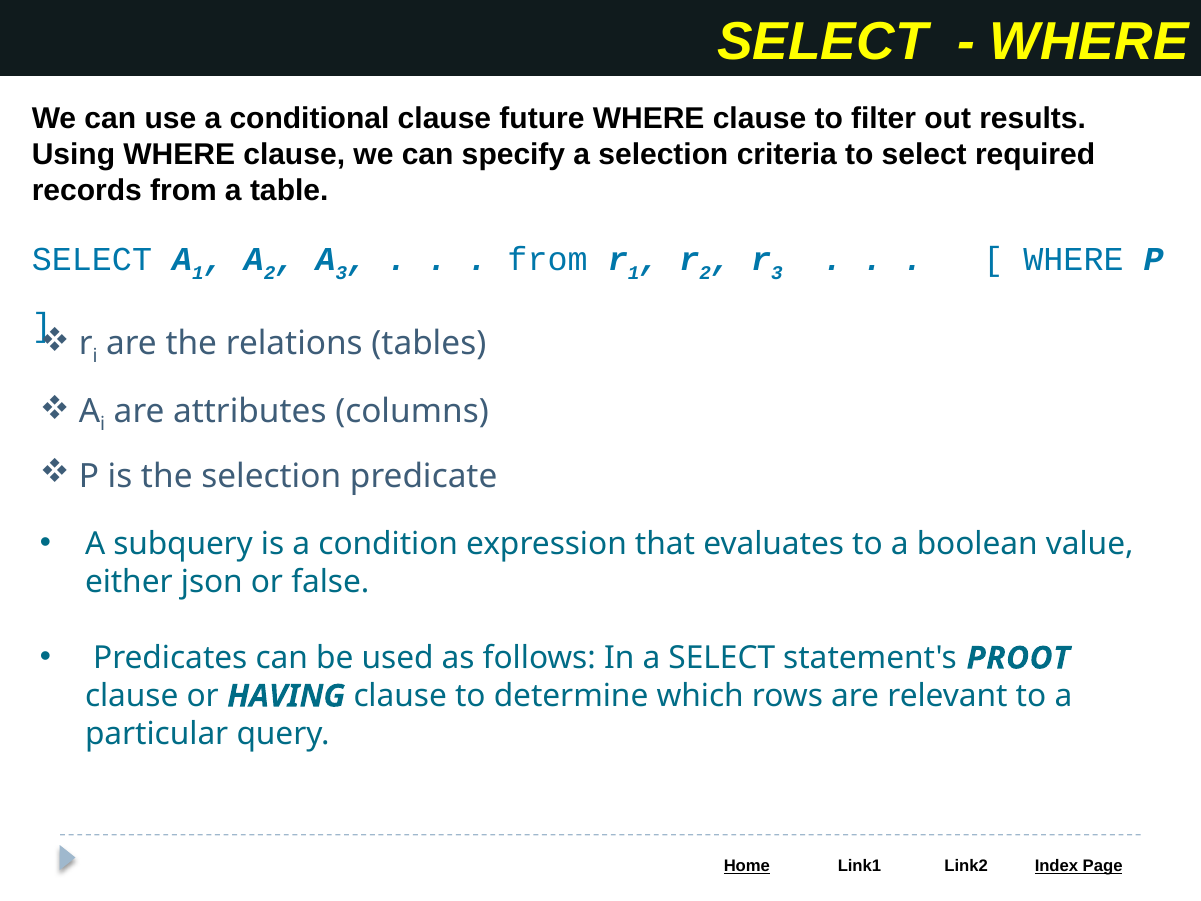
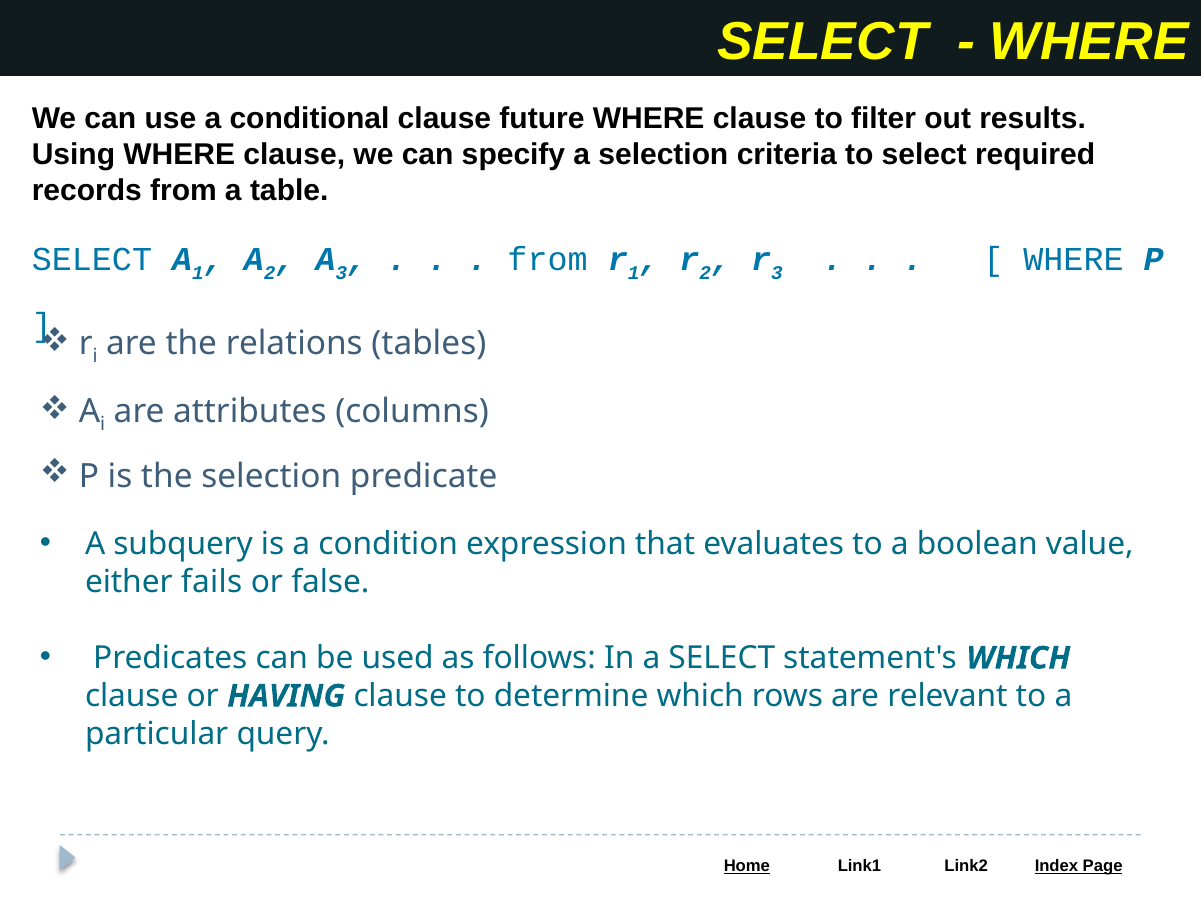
json: json -> fails (212, 582)
statement's PROOT: PROOT -> WHICH (1018, 658)
